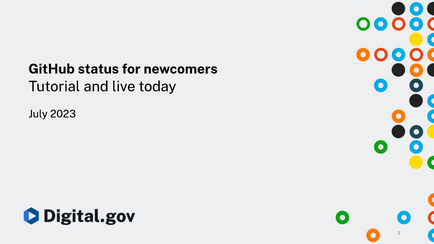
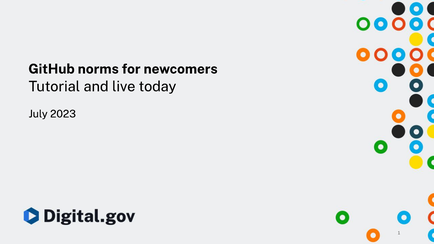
status: status -> norms (98, 69)
